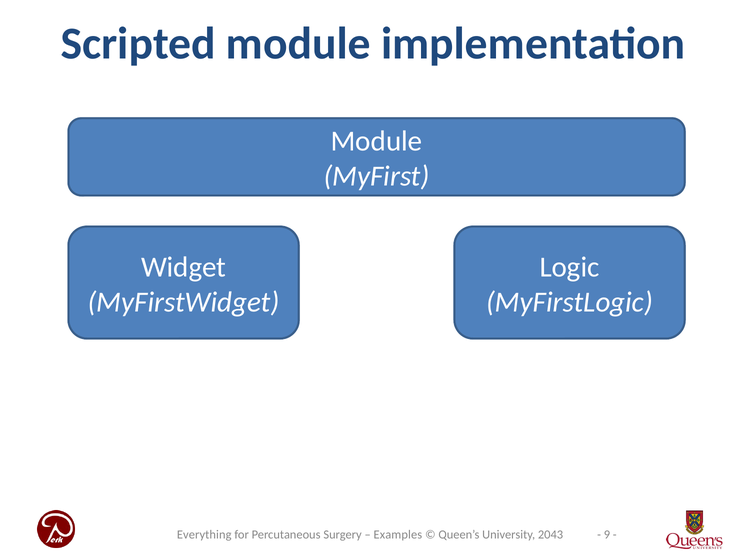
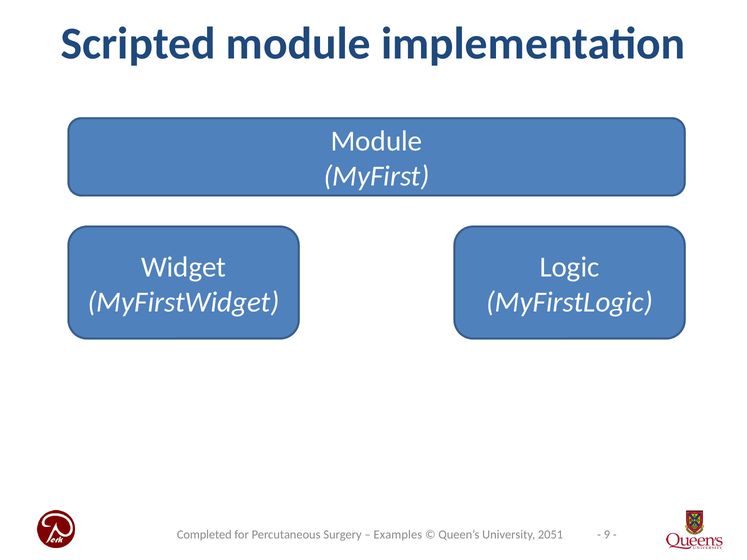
Everything: Everything -> Completed (204, 535)
2043: 2043 -> 2051 (551, 535)
